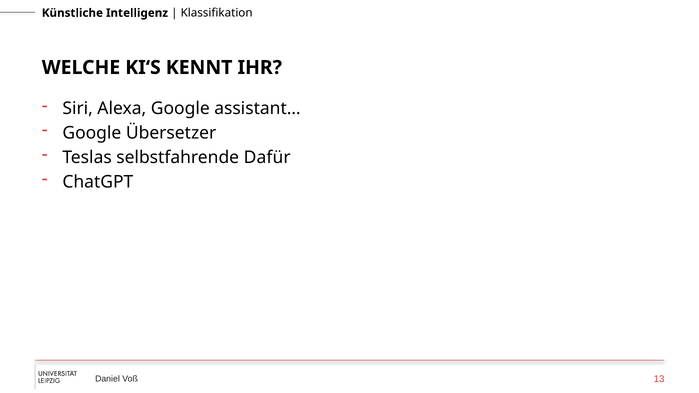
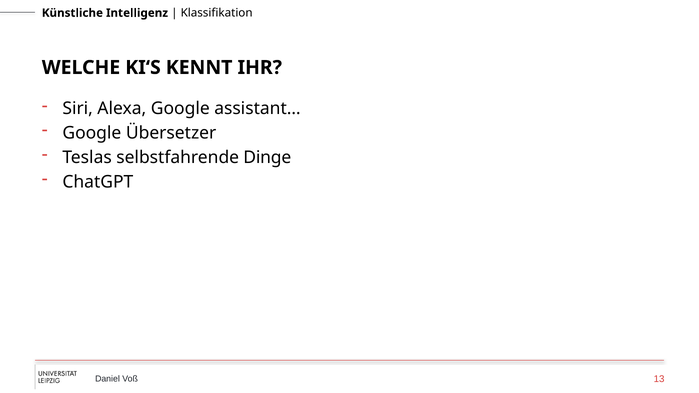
Dafür: Dafür -> Dinge (267, 158)
